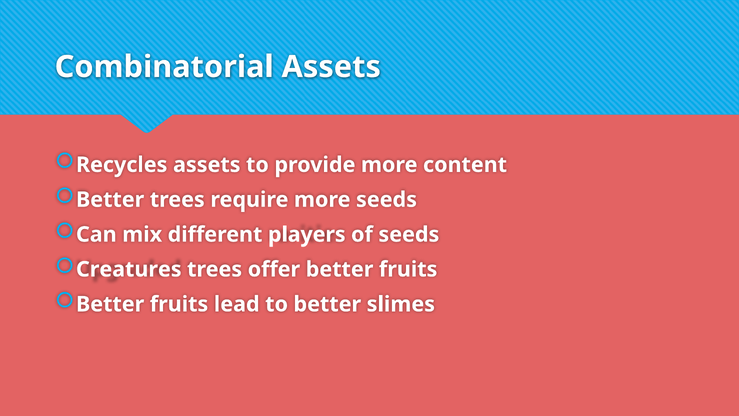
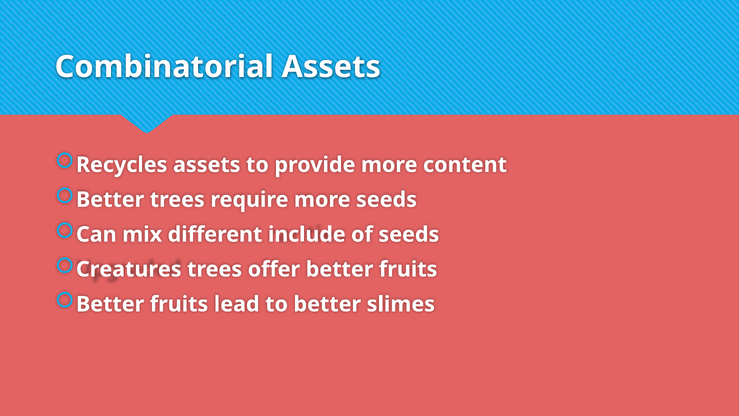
players: players -> include (307, 234)
